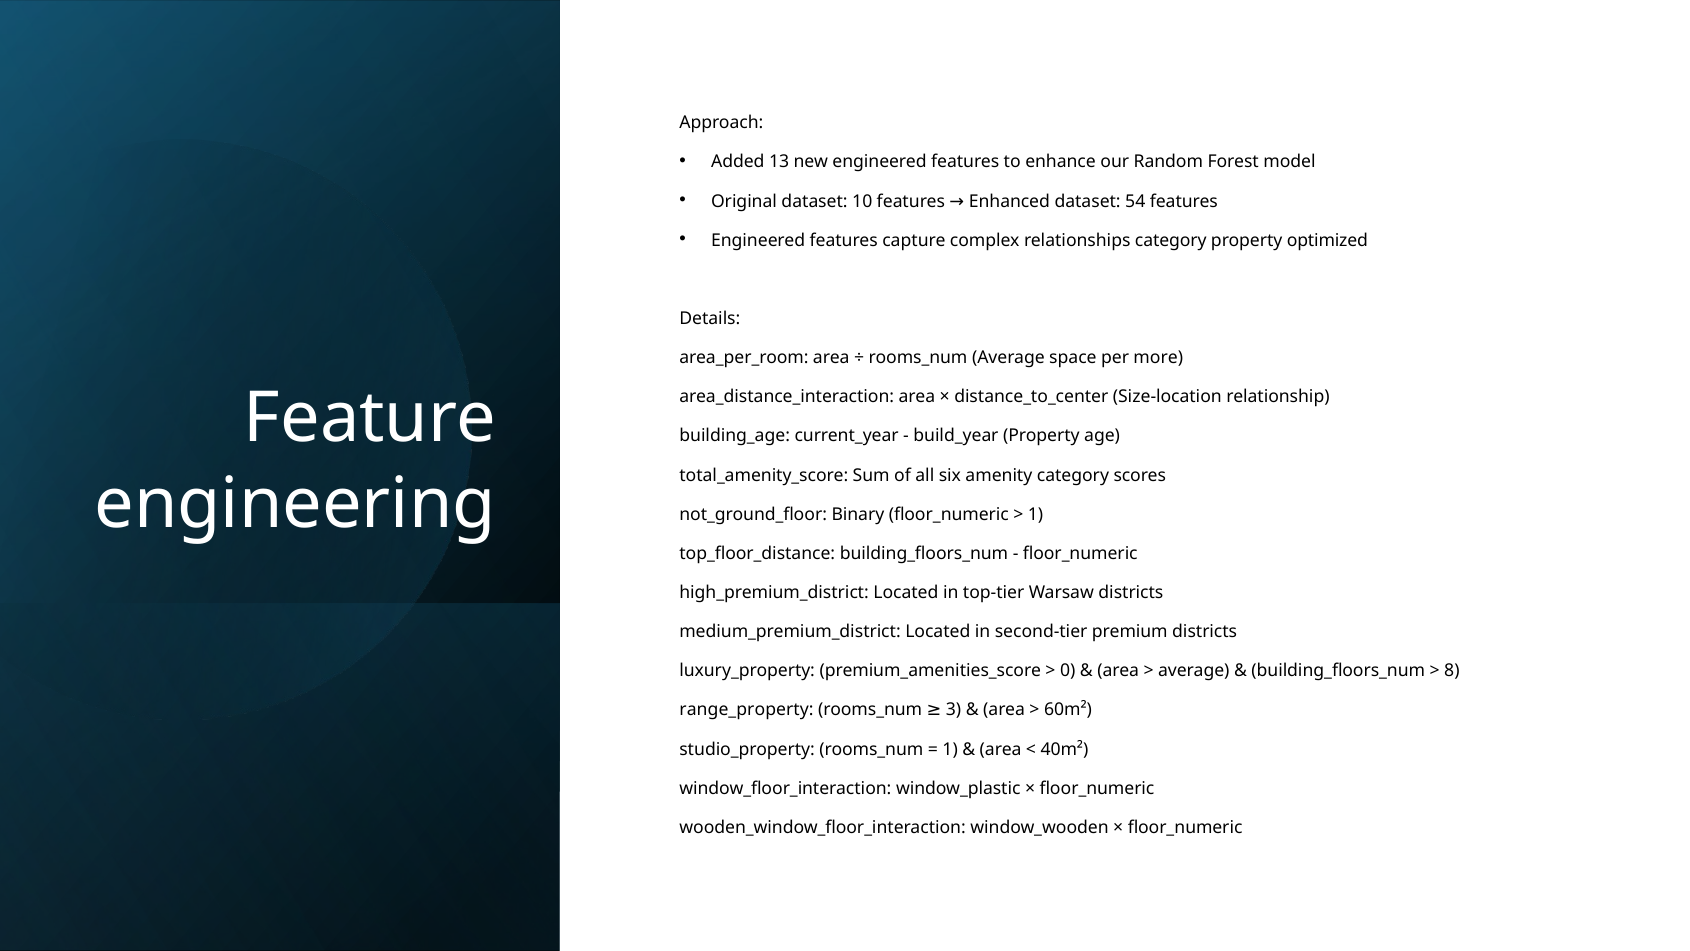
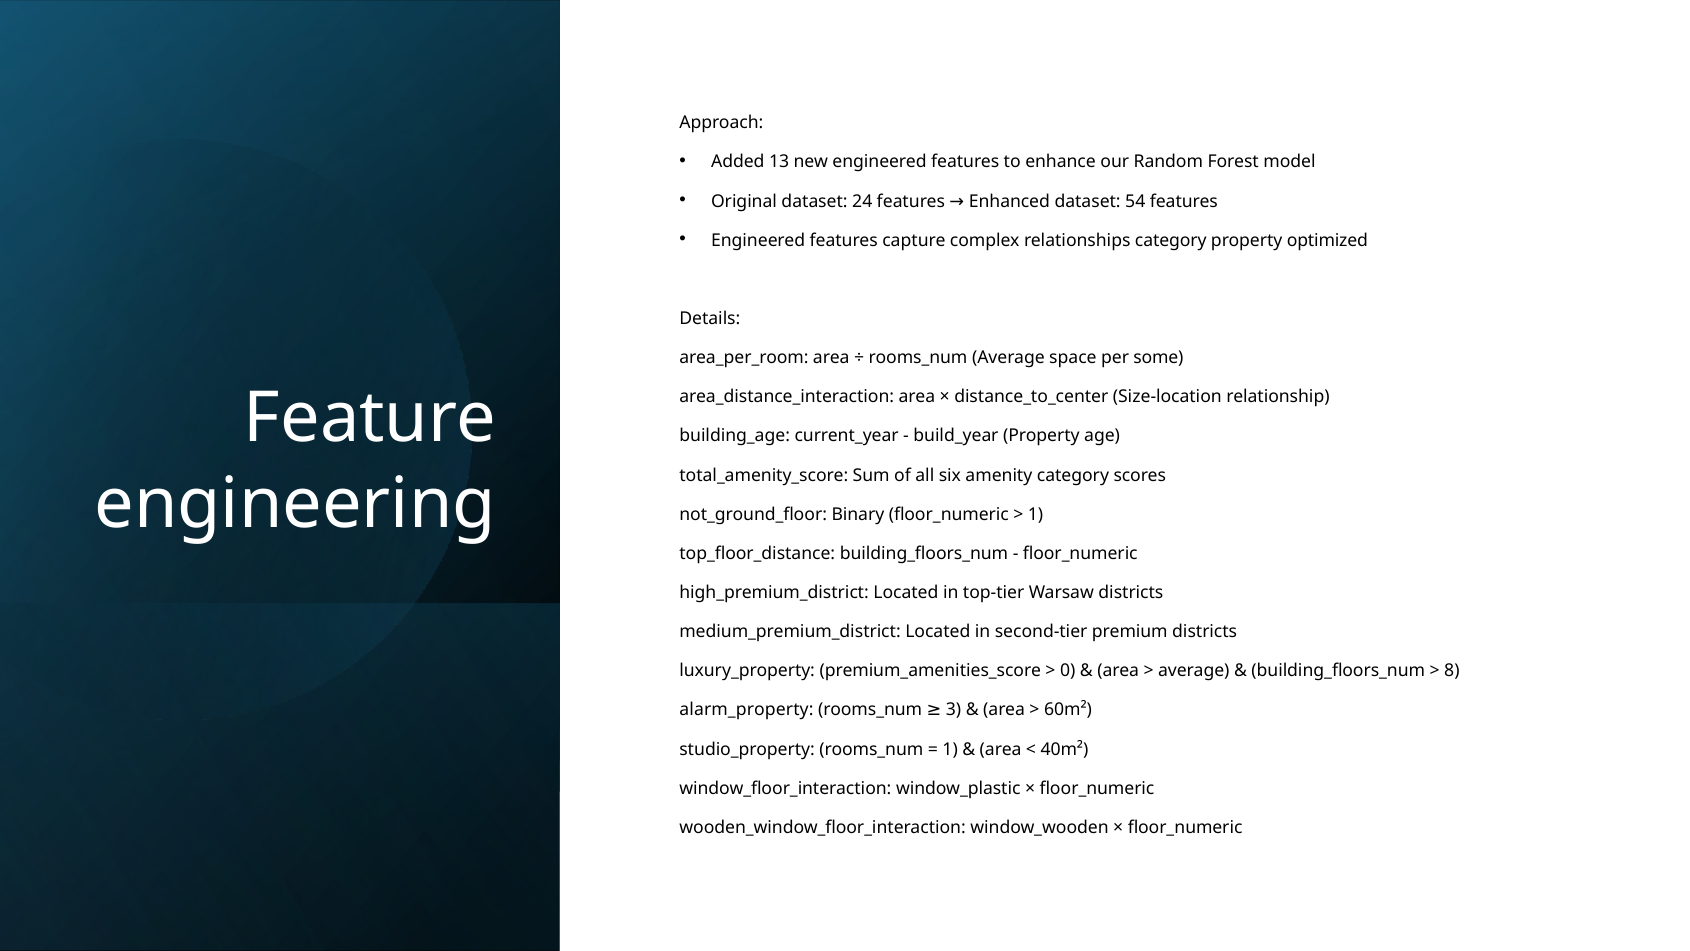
10: 10 -> 24 (862, 201)
more: more -> some (1158, 358)
range_property: range_property -> alarm_property (746, 710)
